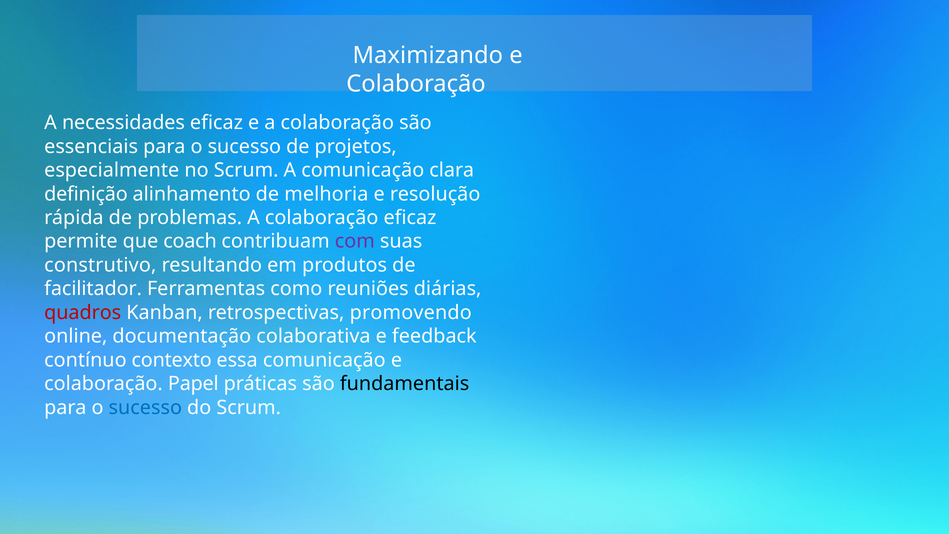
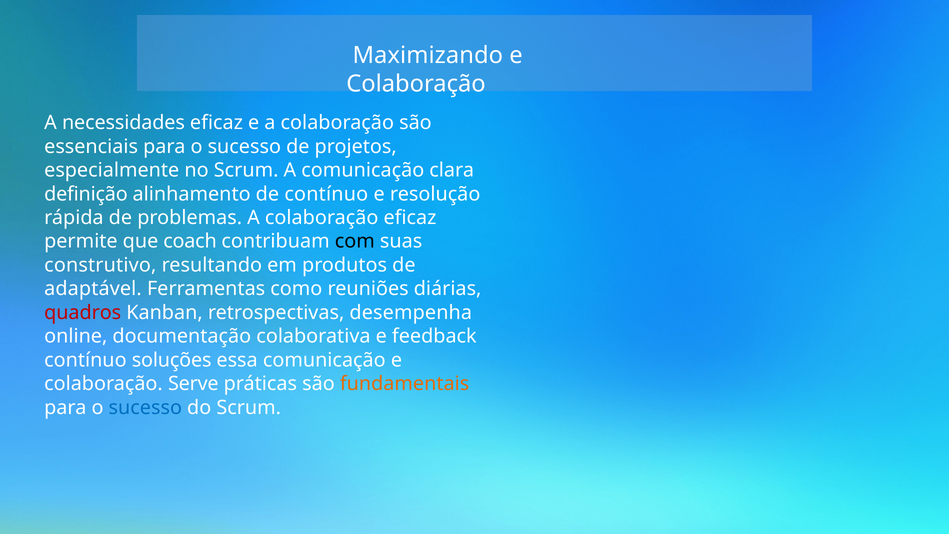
de melhoria: melhoria -> contínuo (326, 194)
com colour: purple -> black (355, 241)
facilitador: facilitador -> adaptável (93, 289)
promovendo: promovendo -> desempenha (411, 313)
contexto: contexto -> soluções (172, 360)
Papel: Papel -> Serve (193, 384)
fundamentais colour: black -> orange (405, 384)
